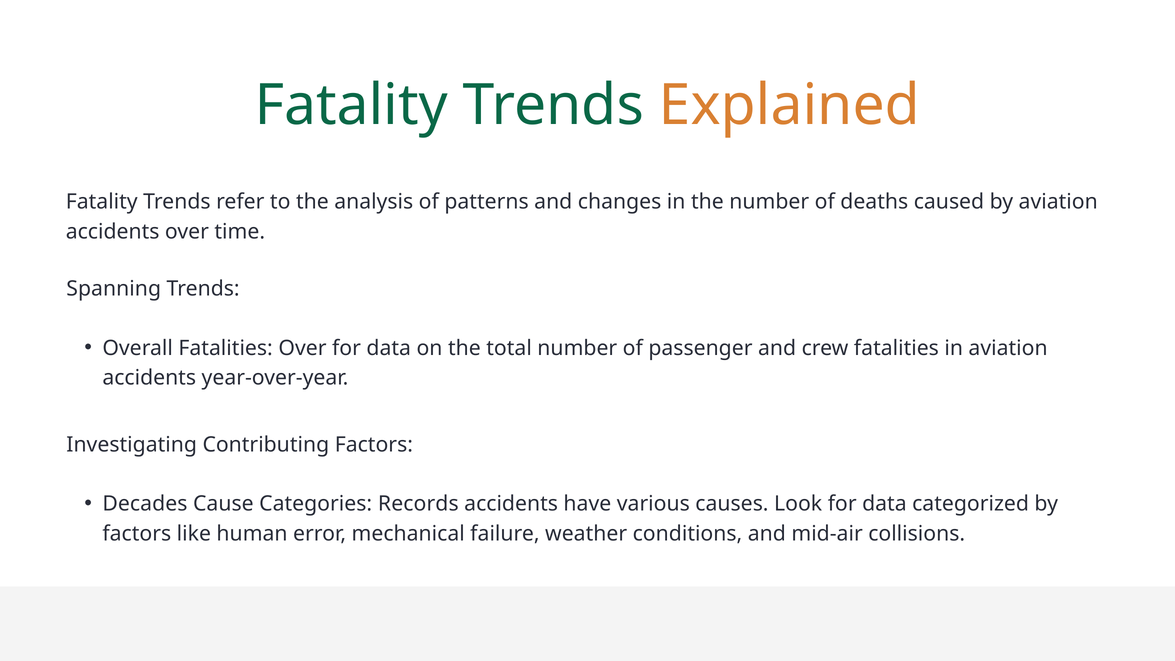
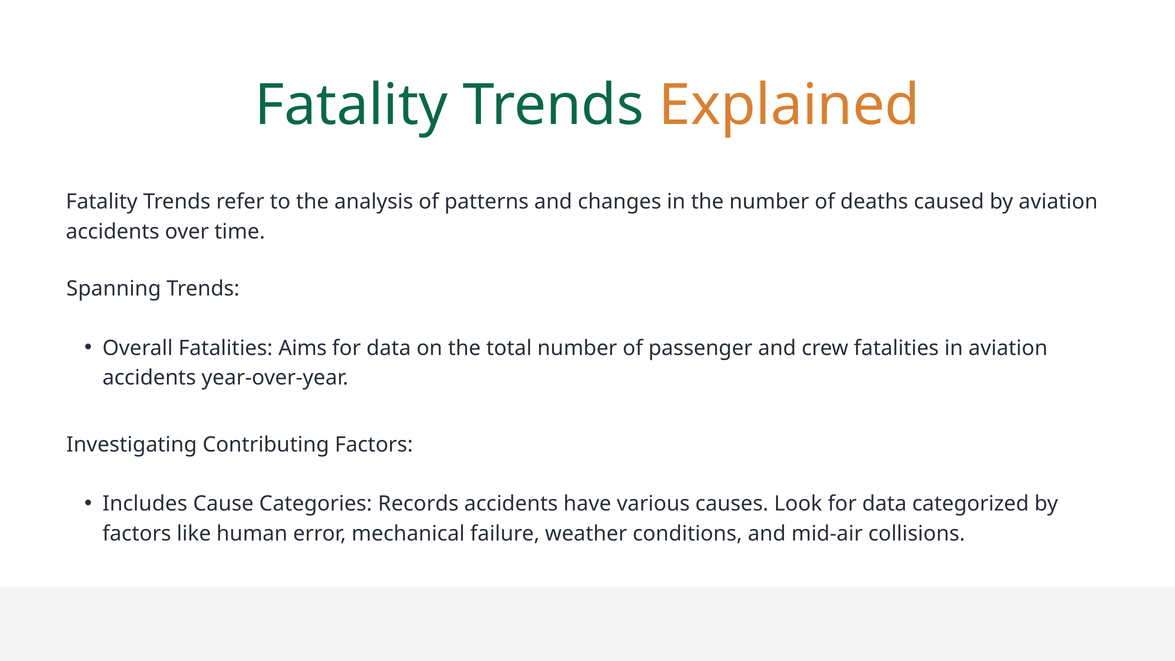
Fatalities Over: Over -> Aims (303, 348)
Decades: Decades -> Includes (145, 504)
